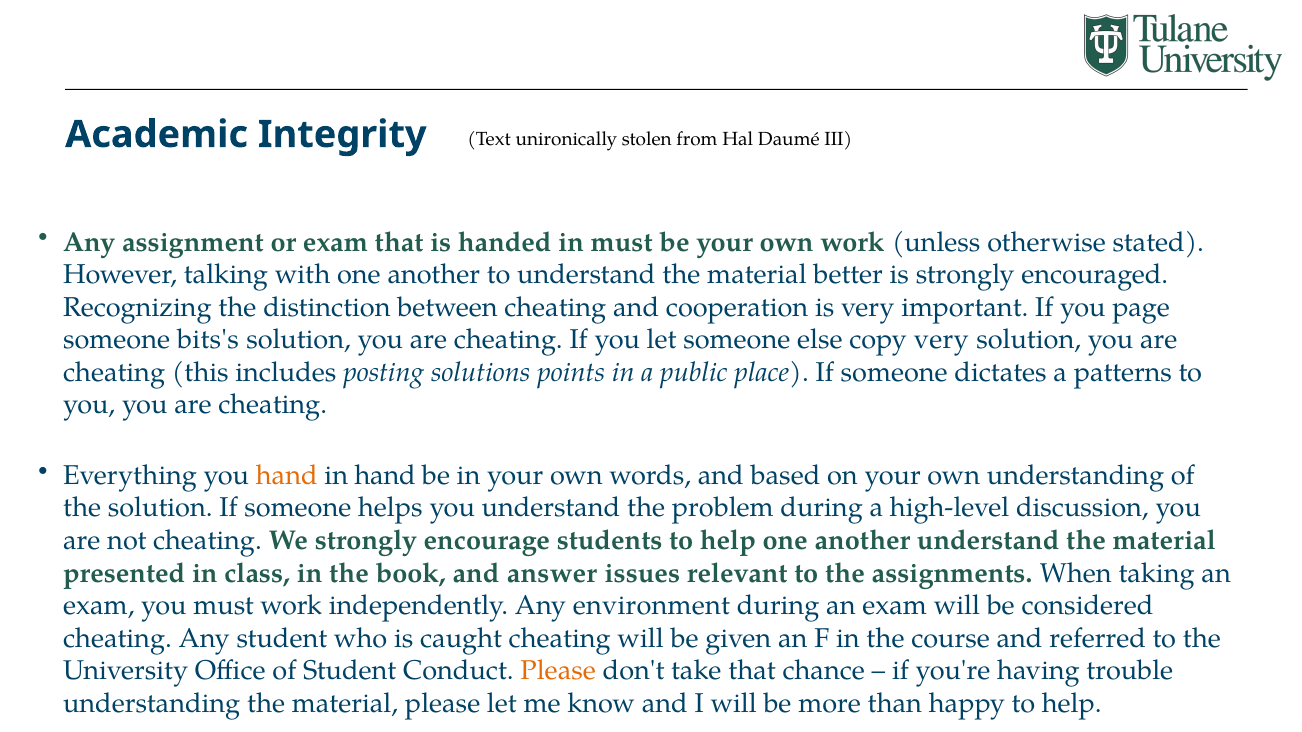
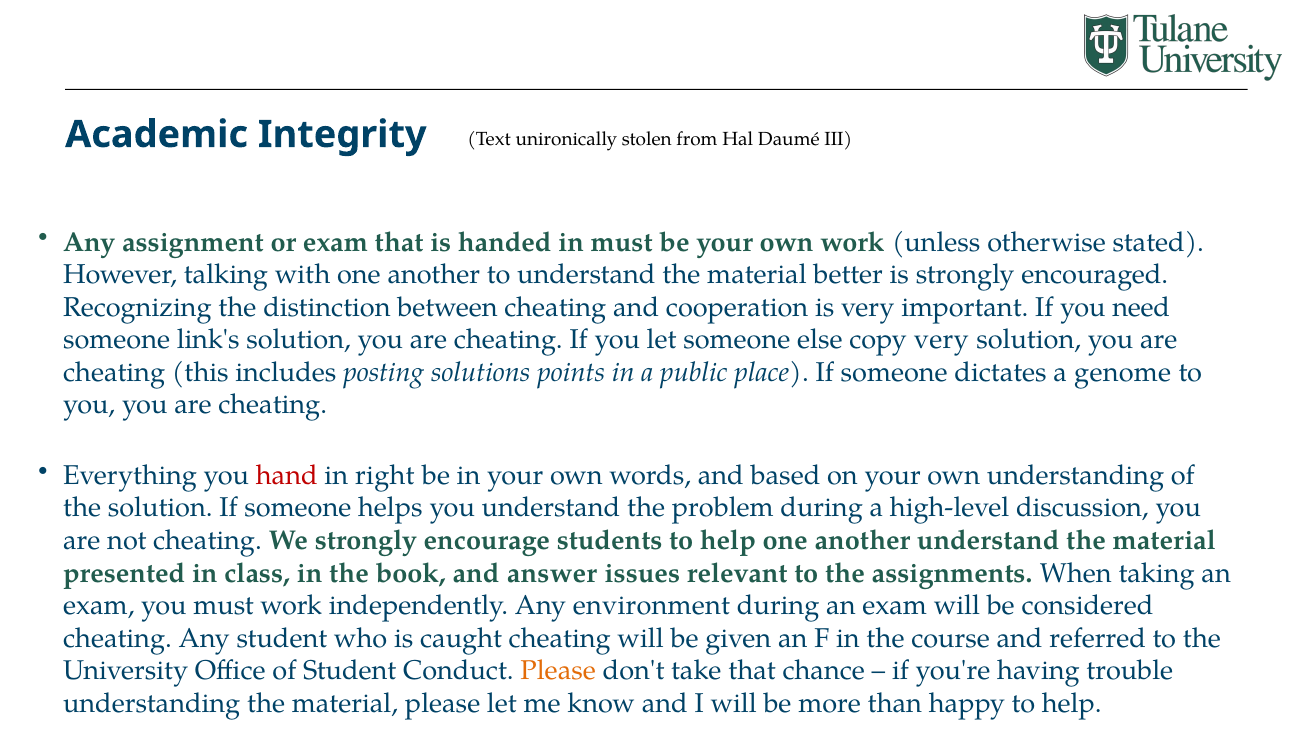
page: page -> need (1141, 307)
bits's: bits's -> link's (208, 340)
patterns: patterns -> genome (1123, 373)
hand colour: orange -> red (287, 476)
in hand: hand -> right (385, 476)
